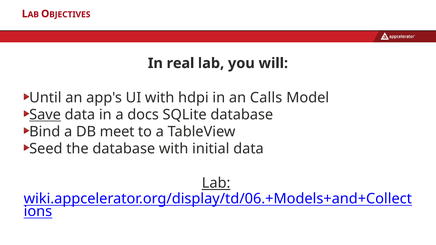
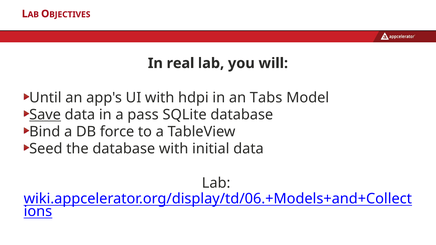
Calls: Calls -> Tabs (266, 98)
docs: docs -> pass (143, 115)
meet: meet -> force (117, 132)
Lab underline: present -> none (216, 183)
